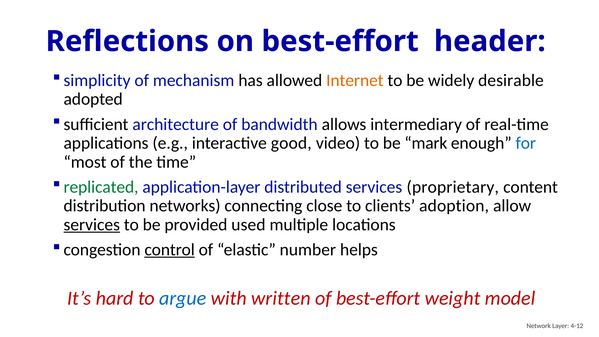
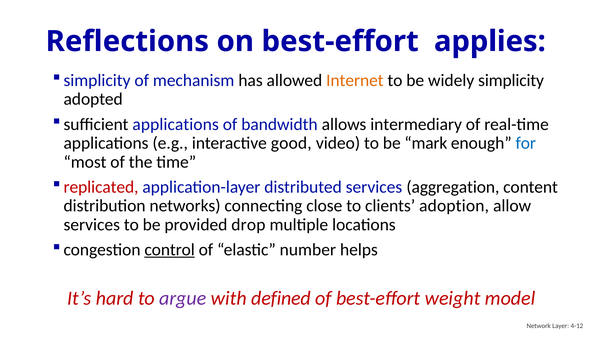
header: header -> applies (490, 41)
widely desirable: desirable -> simplicity (511, 80)
sufficient architecture: architecture -> applications (176, 124)
replicated colour: green -> red (101, 187)
proprietary: proprietary -> aggregation (453, 187)
services underline: present -> none (92, 225)
used: used -> drop (248, 225)
argue colour: blue -> purple (183, 298)
written: written -> defined (281, 298)
